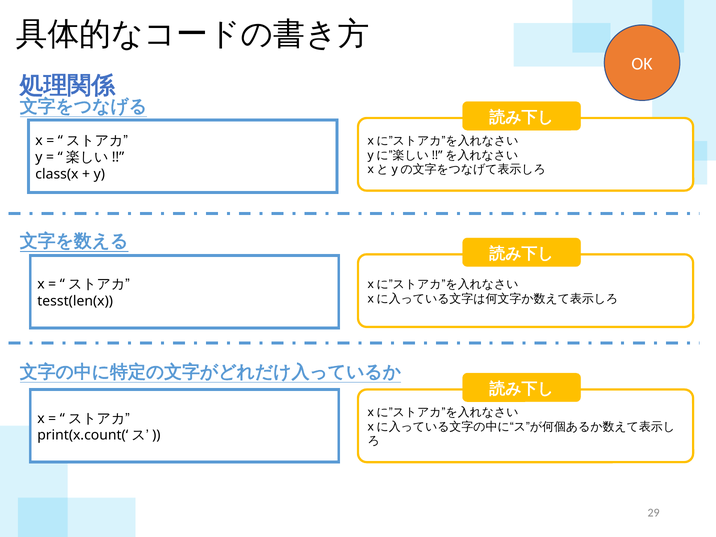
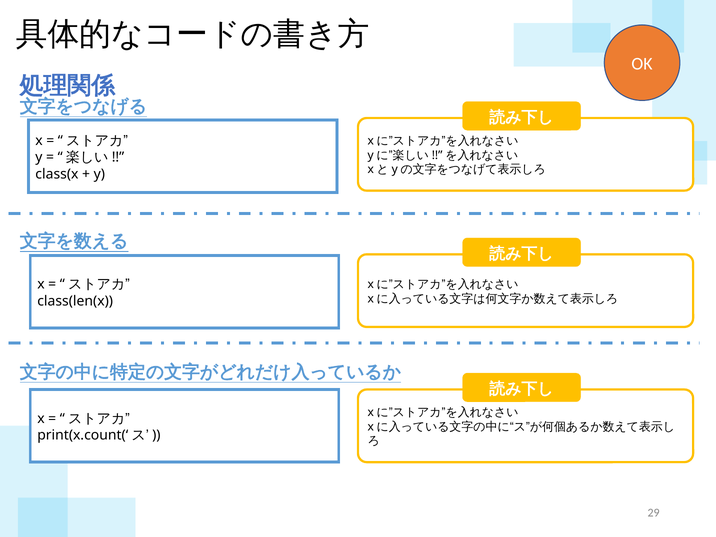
tesst(len(x: tesst(len(x -> class(len(x (75, 301)
